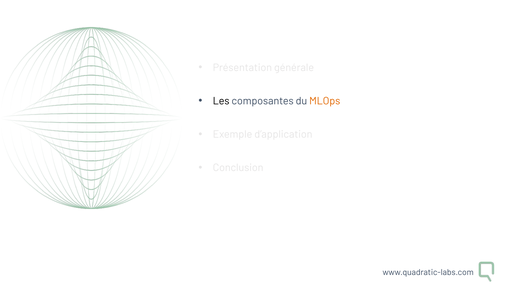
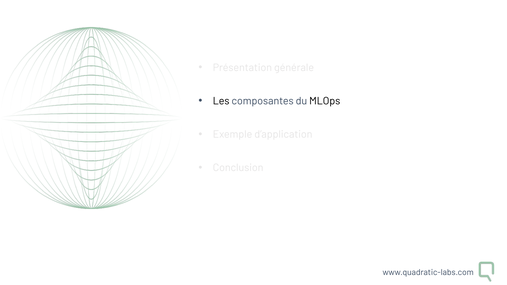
MLOps colour: orange -> black (325, 101)
